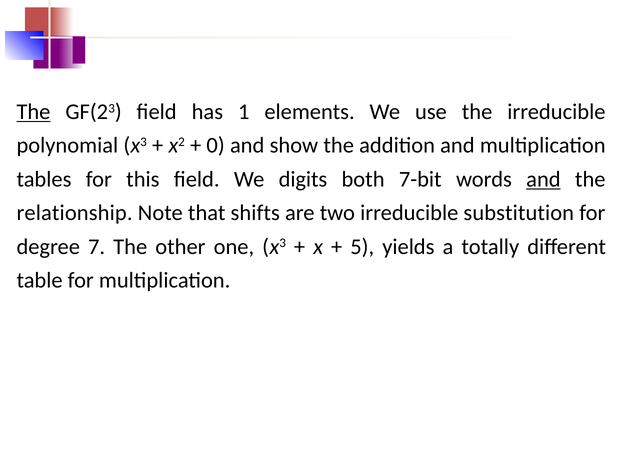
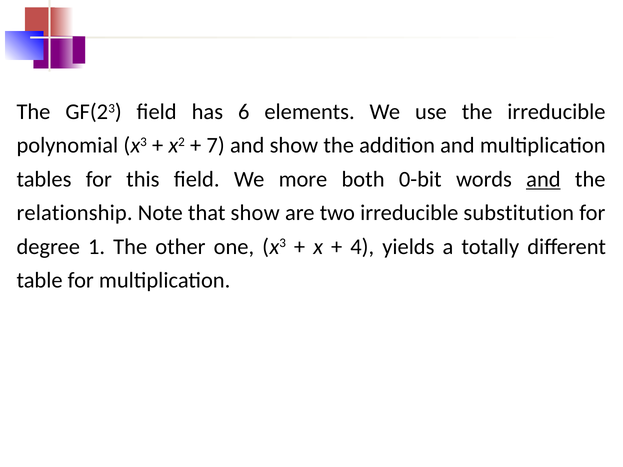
The underline: present -> none (33, 112)
1: 1 -> 6 (244, 112)
0: 0 -> 7 (216, 146)
digits: digits -> more (303, 179)
7-bit: 7-bit -> 0-bit (420, 179)
that shifts: shifts -> show (255, 213)
7: 7 -> 1 (97, 247)
5: 5 -> 4 (362, 247)
